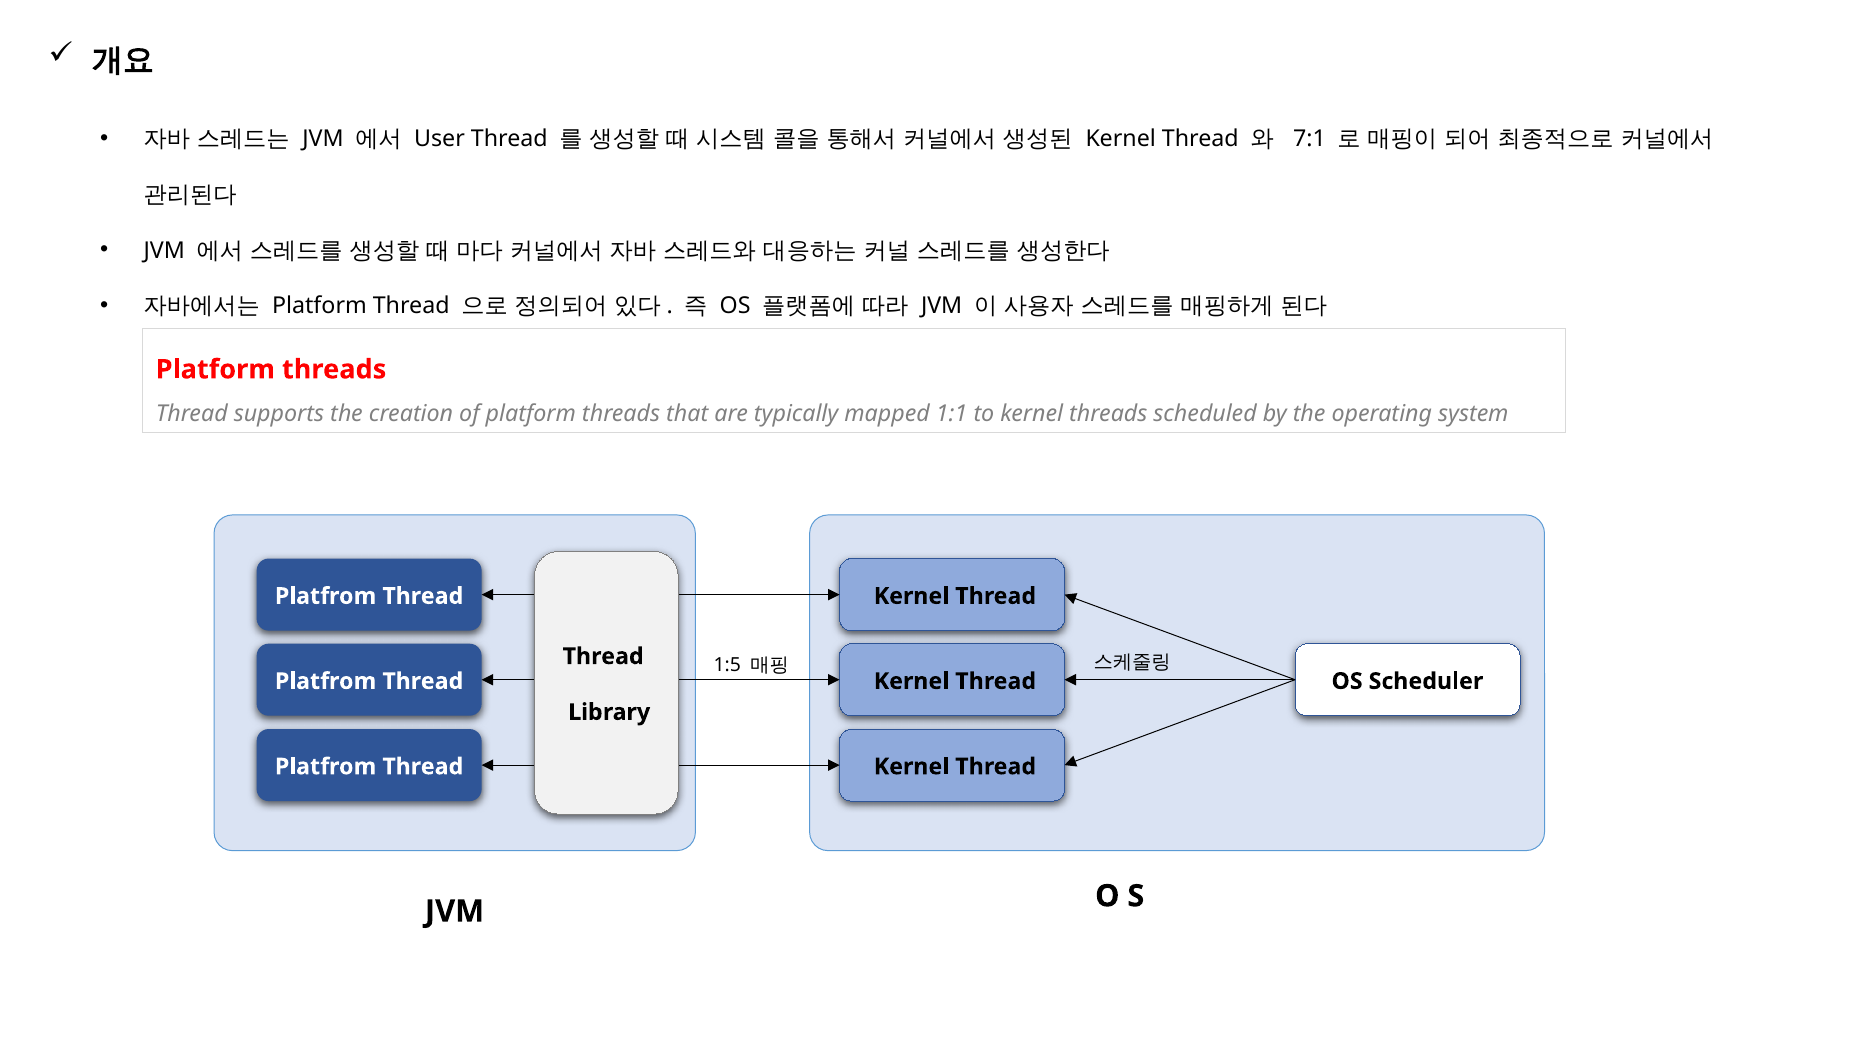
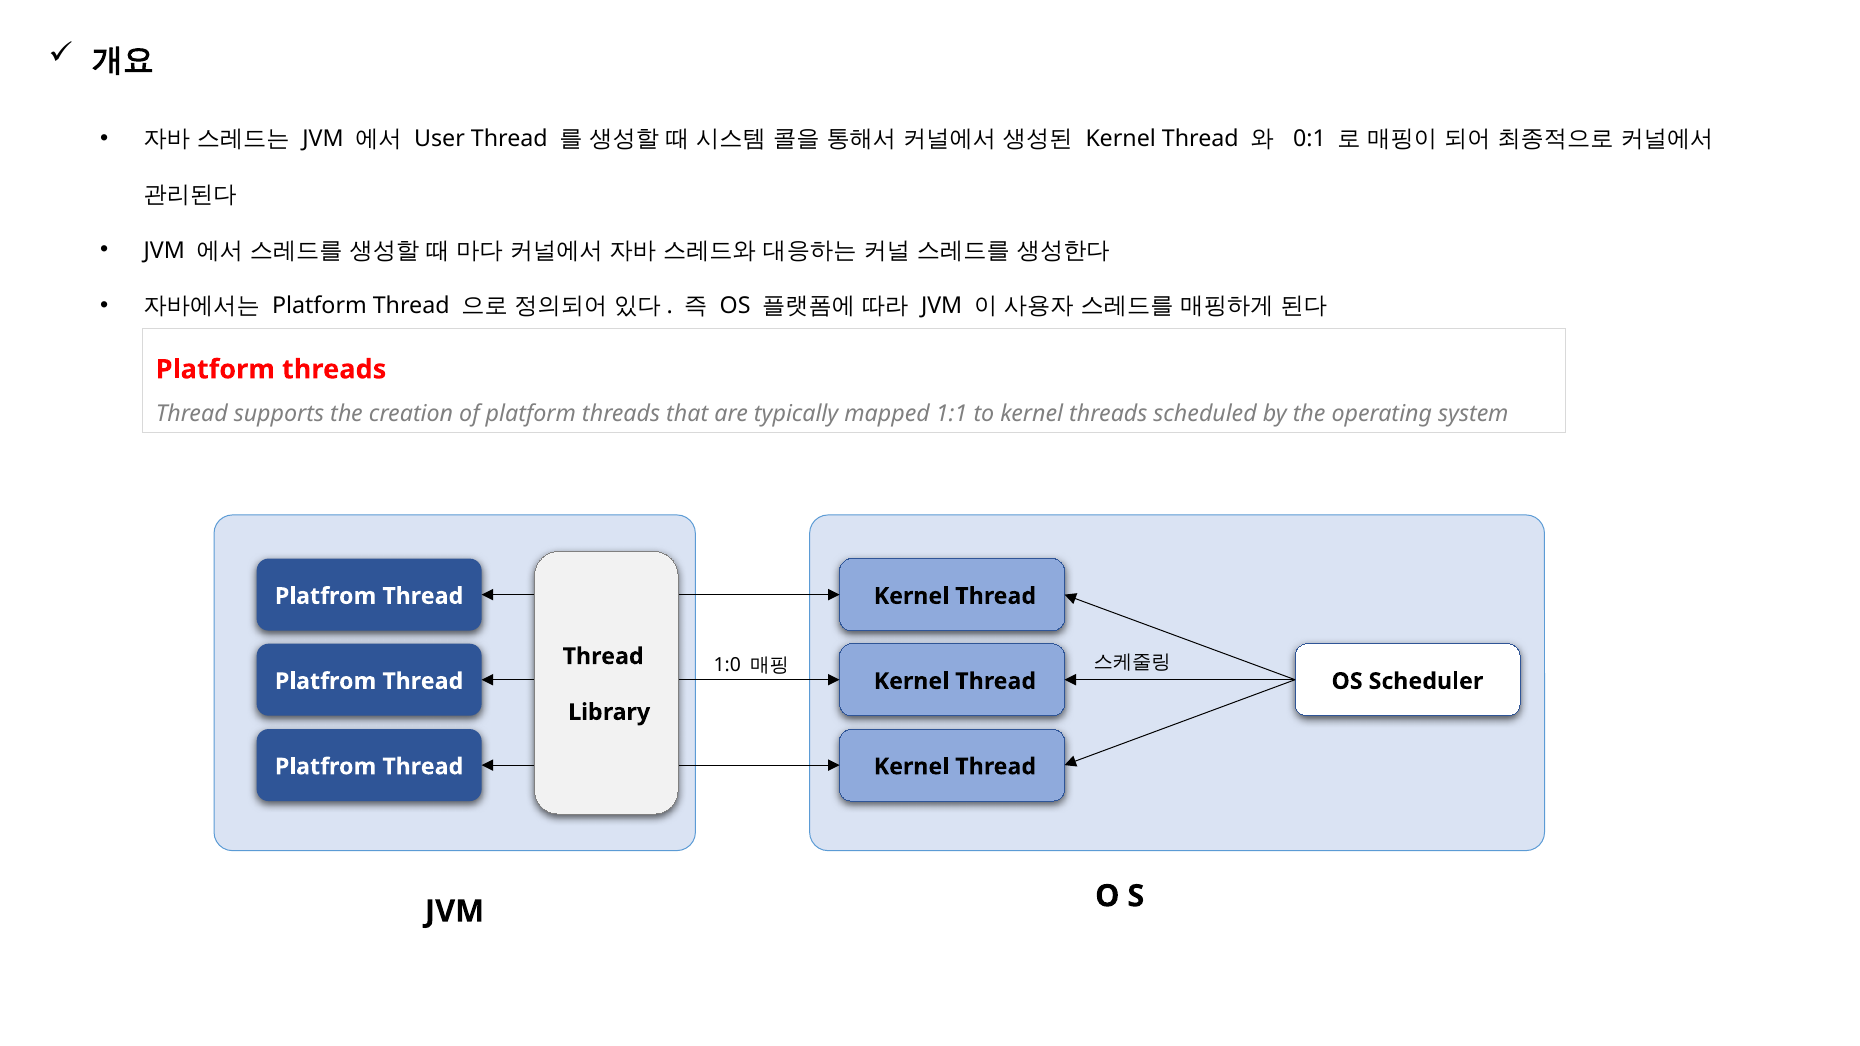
7:1: 7:1 -> 0:1 (1309, 139)
1:5: 1:5 -> 1:0 (727, 665)
